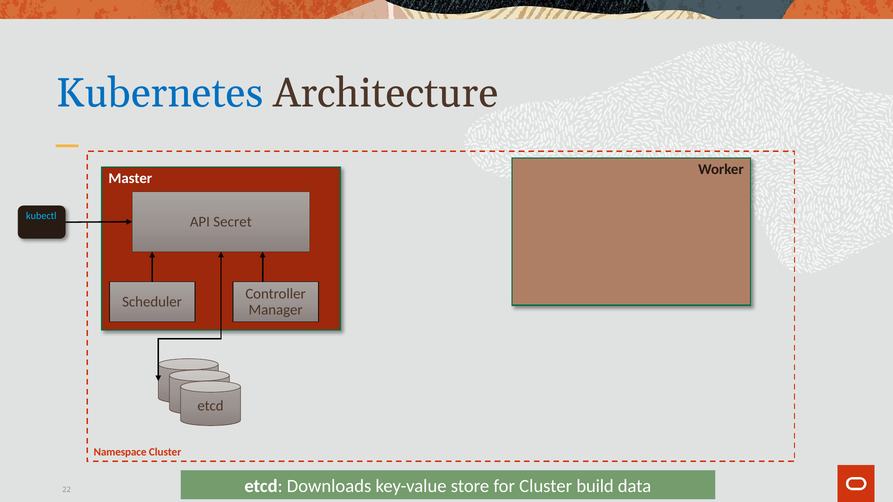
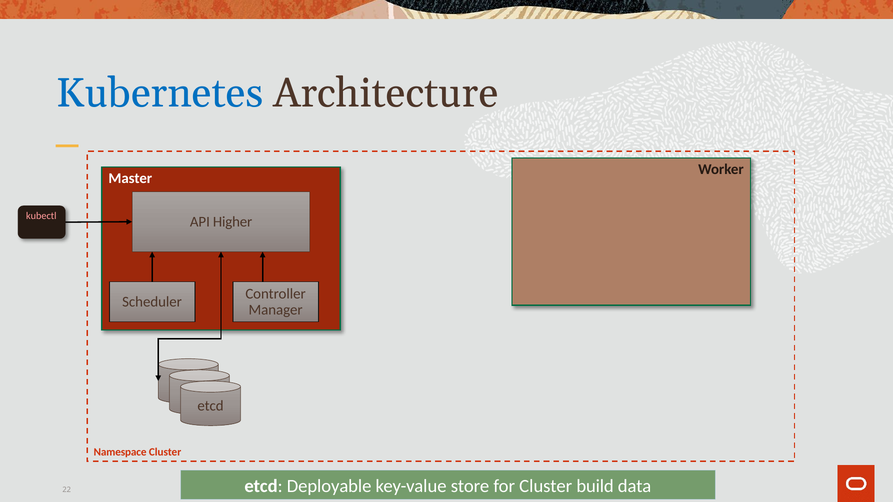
kubectl colour: light blue -> pink (41, 216)
Secret: Secret -> Higher (233, 222)
Downloads: Downloads -> Deployable (329, 486)
